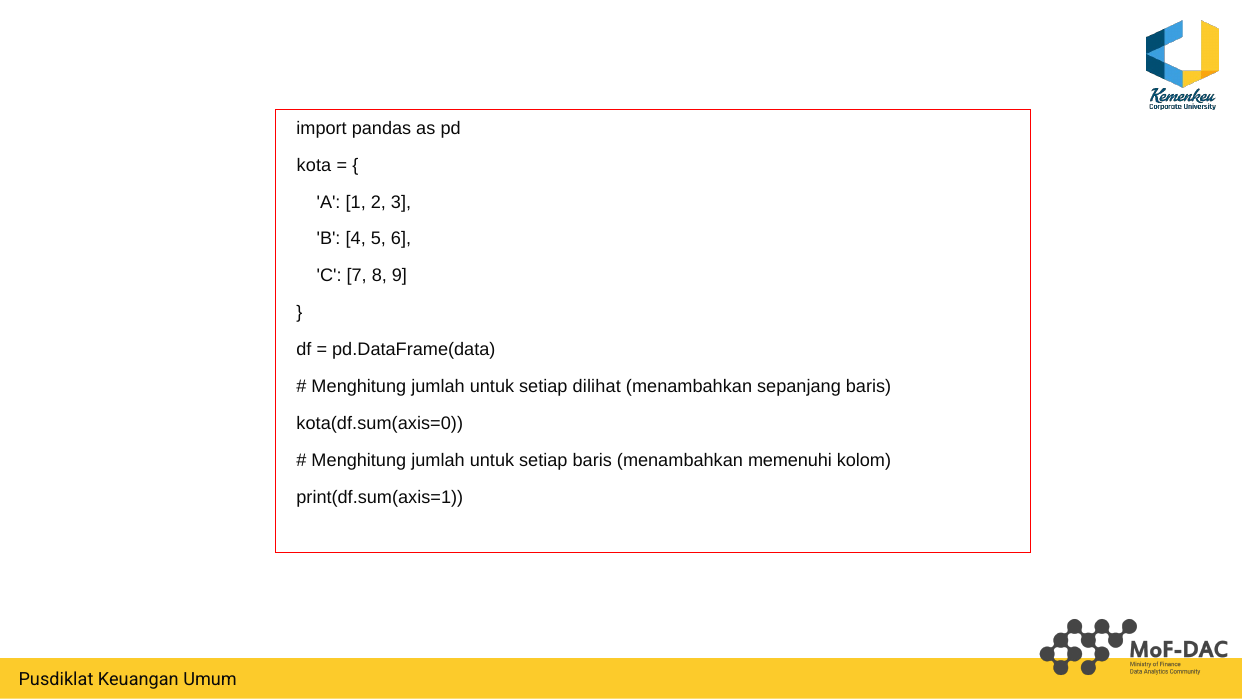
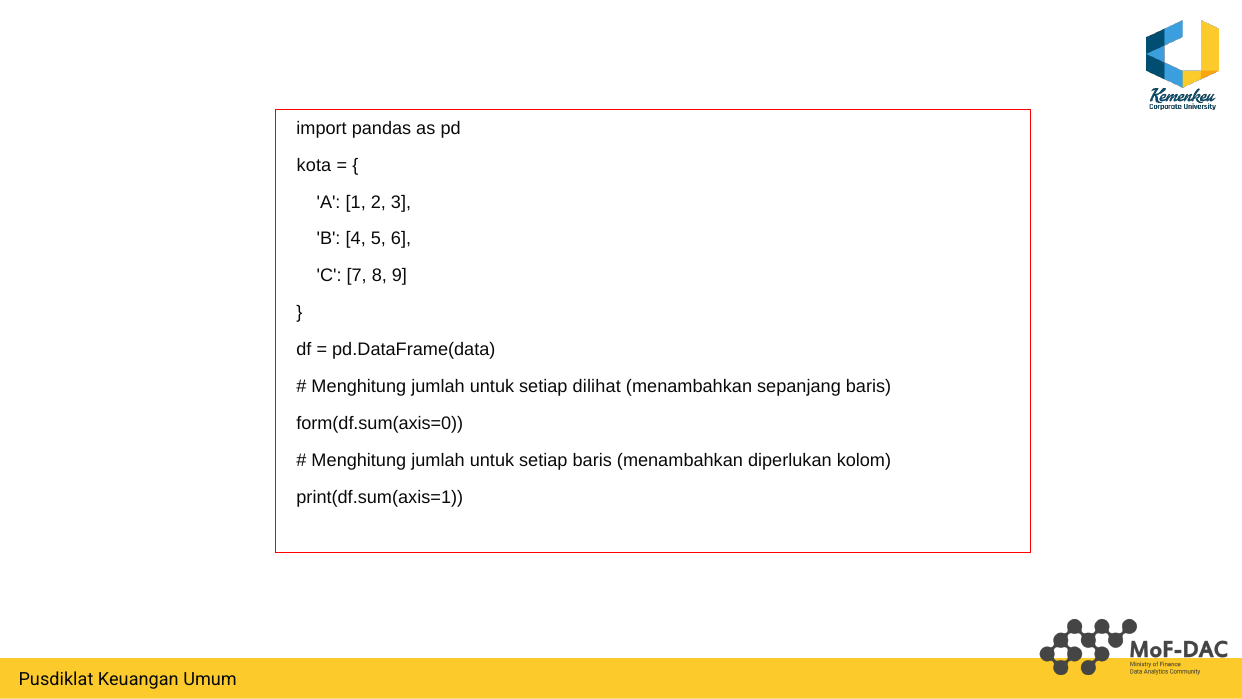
kota(df.sum(axis=0: kota(df.sum(axis=0 -> form(df.sum(axis=0 (380, 423)
memenuhi: memenuhi -> diperlukan (790, 460)
